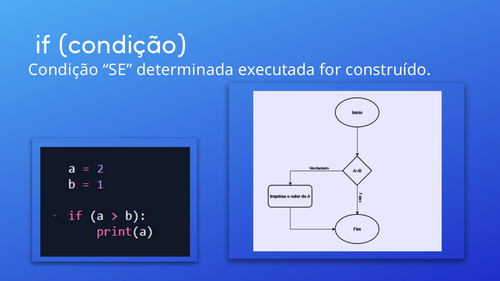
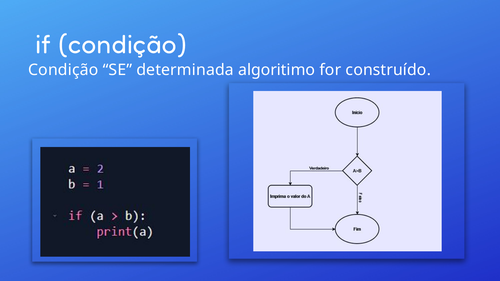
executada: executada -> algoritimo (277, 70)
